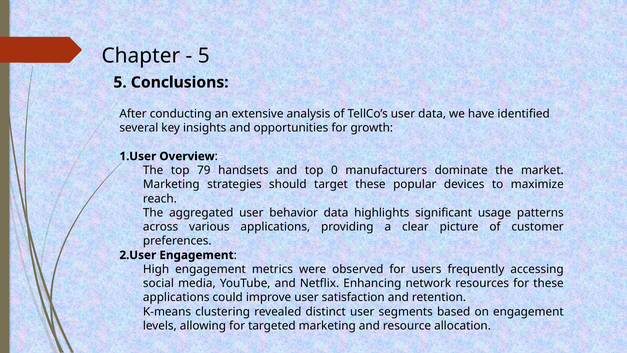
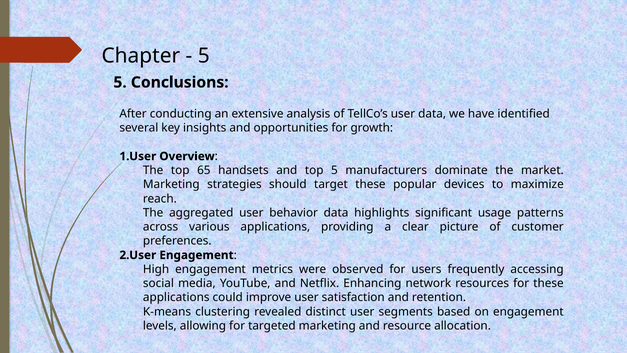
79: 79 -> 65 (204, 170)
top 0: 0 -> 5 (334, 170)
